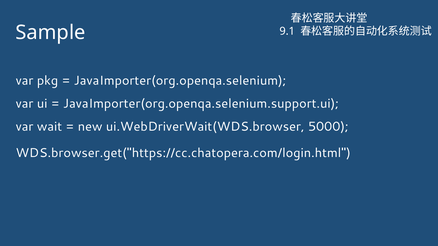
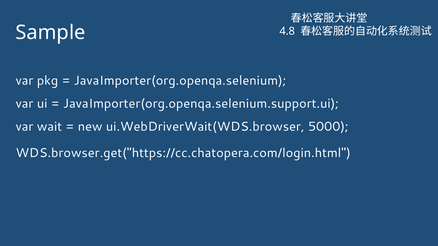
9.1: 9.1 -> 4.8 (287, 31)
